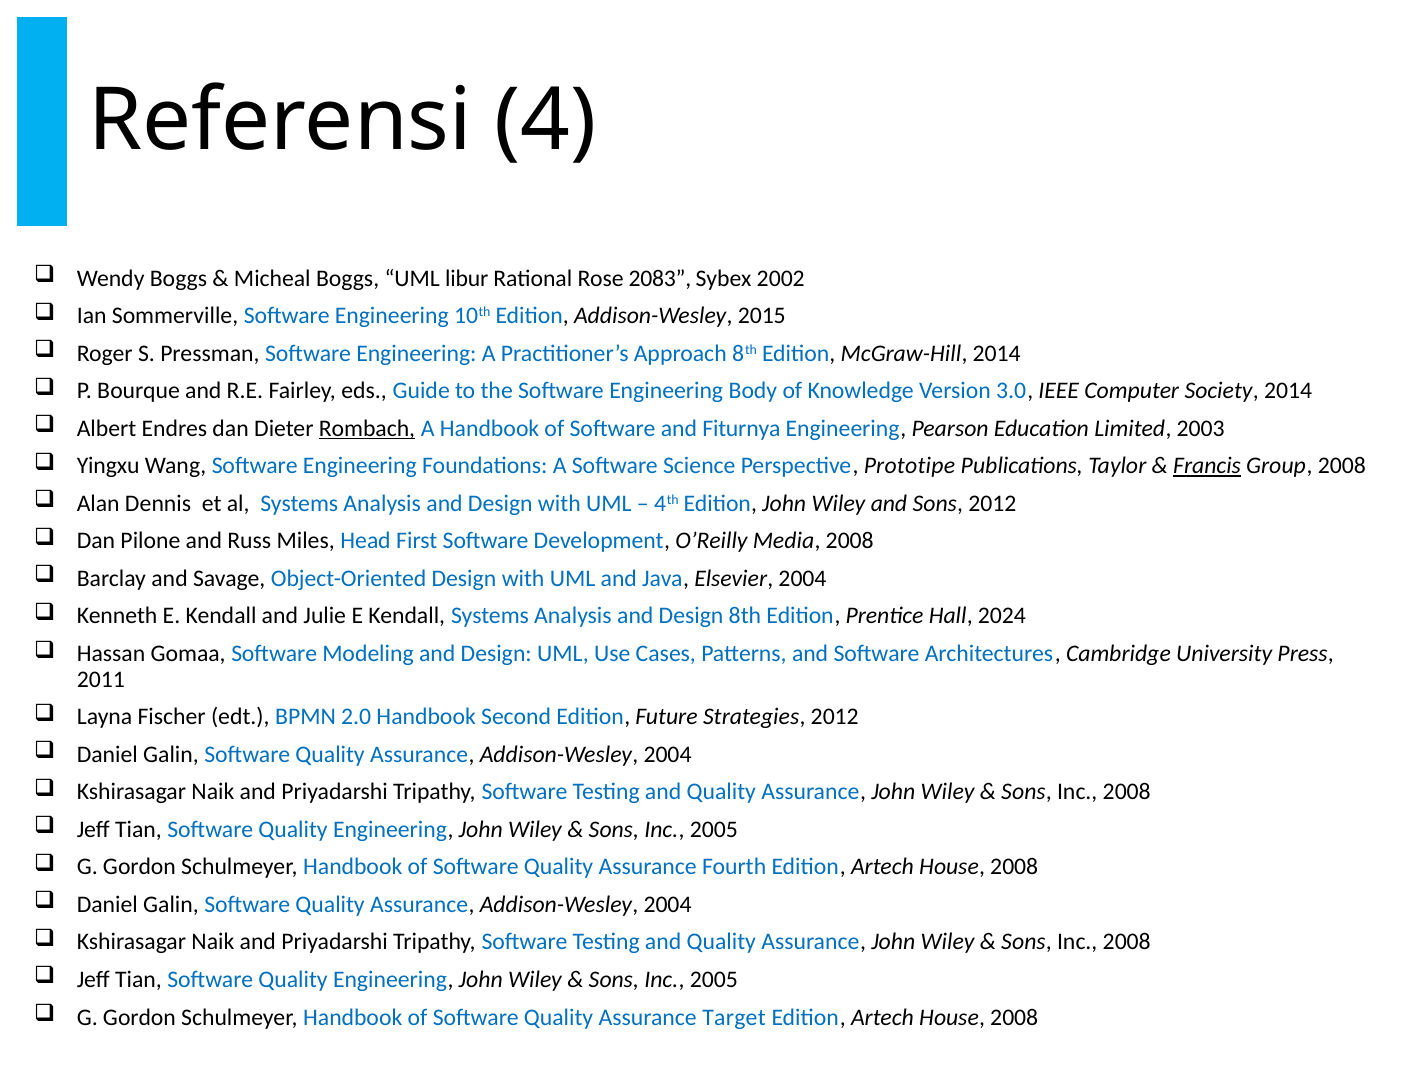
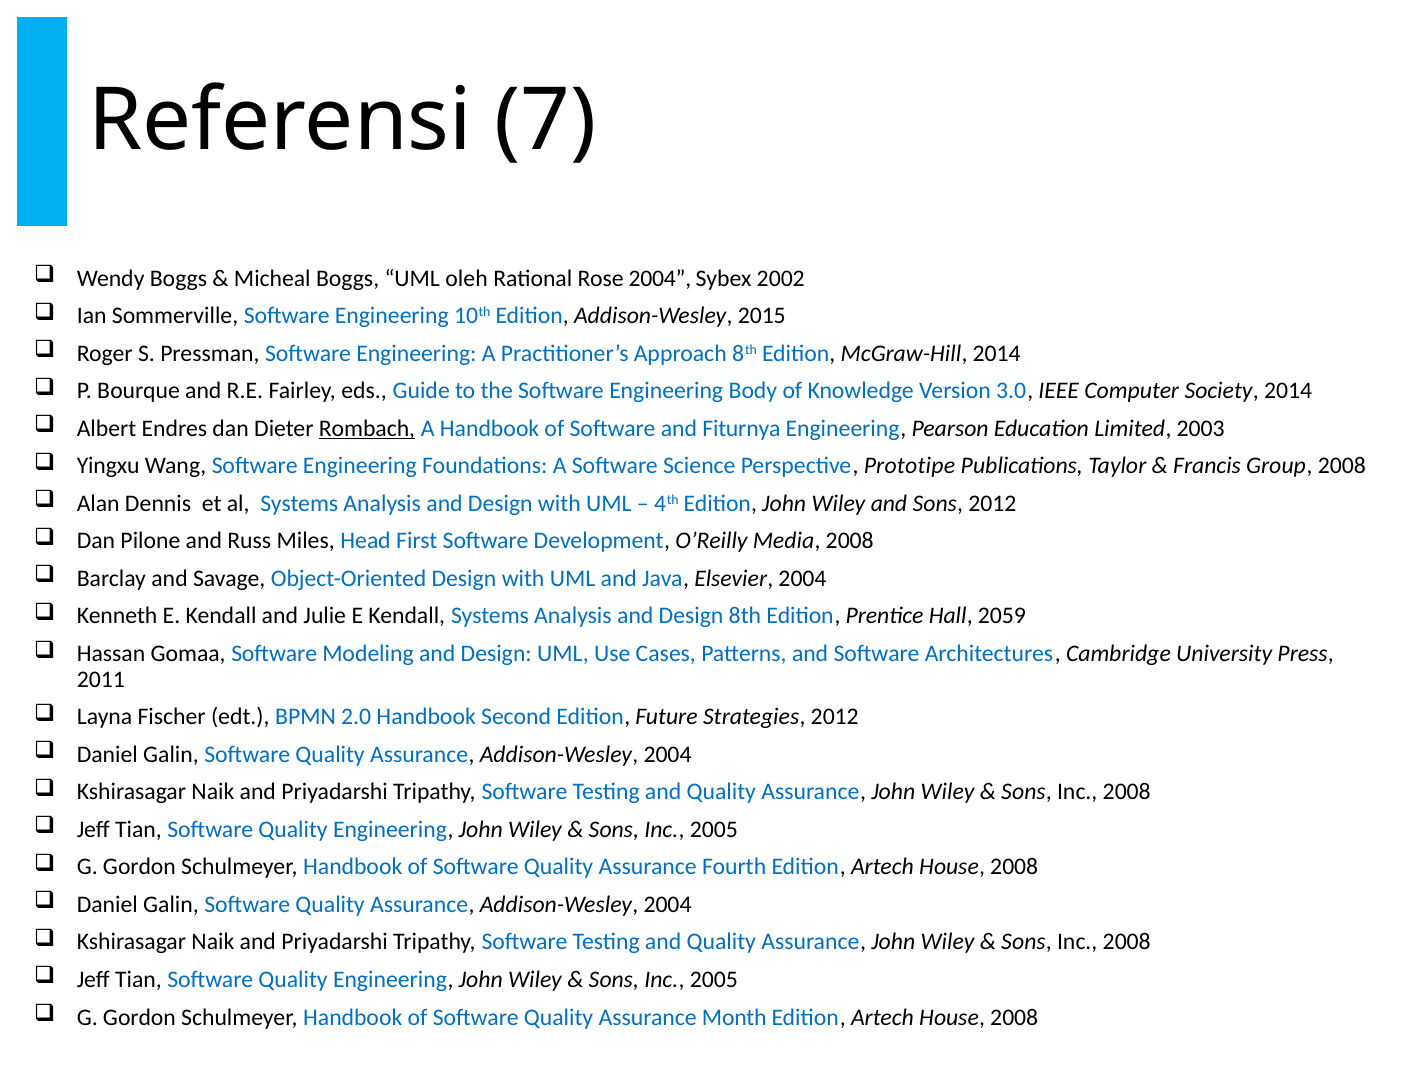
4: 4 -> 7 (546, 121)
libur: libur -> oleh (467, 278)
Rose 2083: 2083 -> 2004 (660, 278)
Francis underline: present -> none (1207, 466)
2024: 2024 -> 2059 (1002, 616)
Target: Target -> Month (734, 1017)
